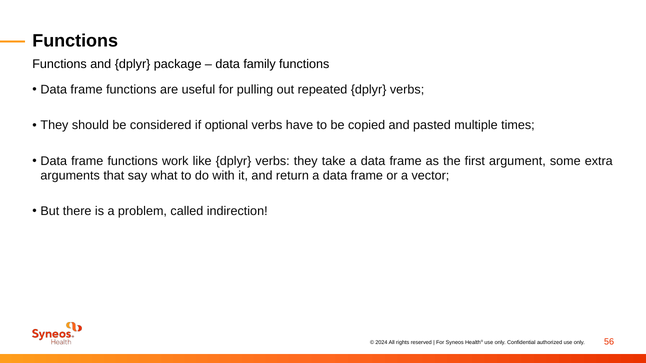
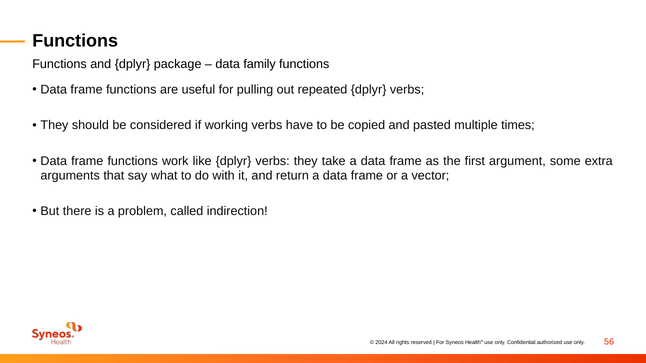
optional: optional -> working (226, 125)
